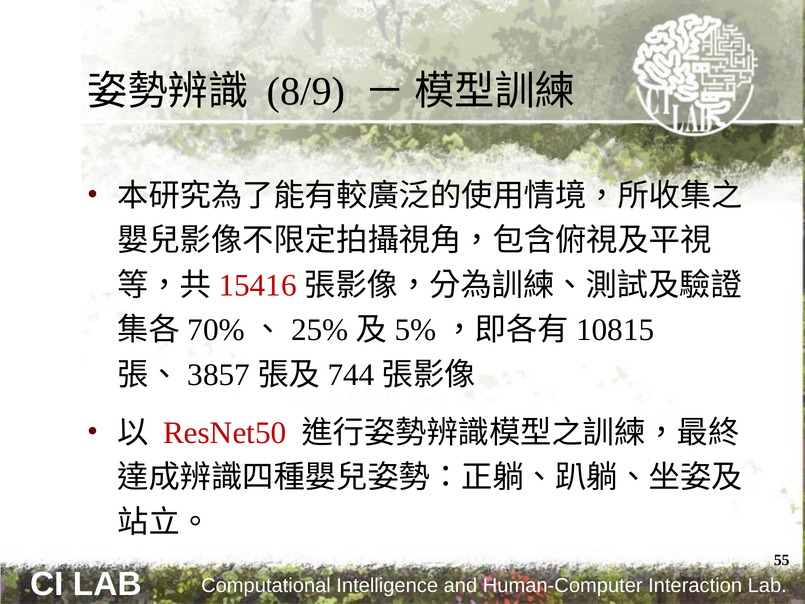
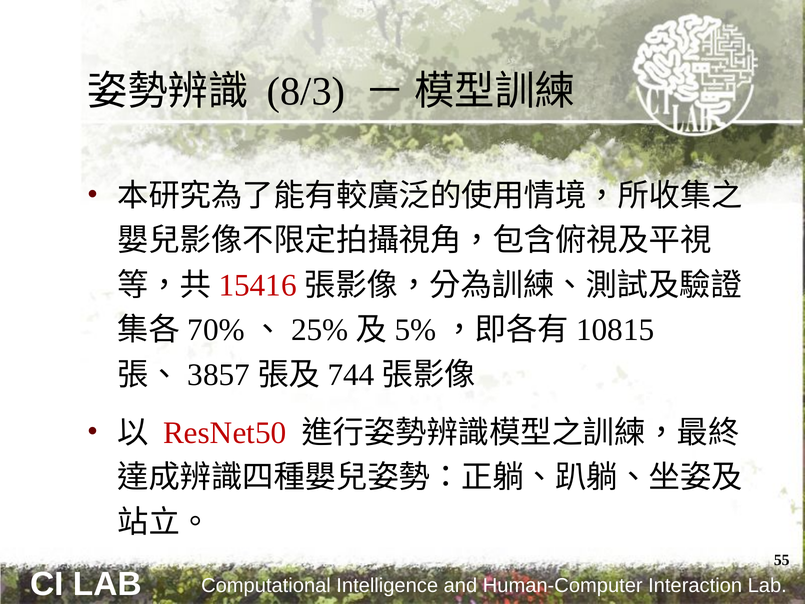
8/9: 8/9 -> 8/3 (306, 91)
